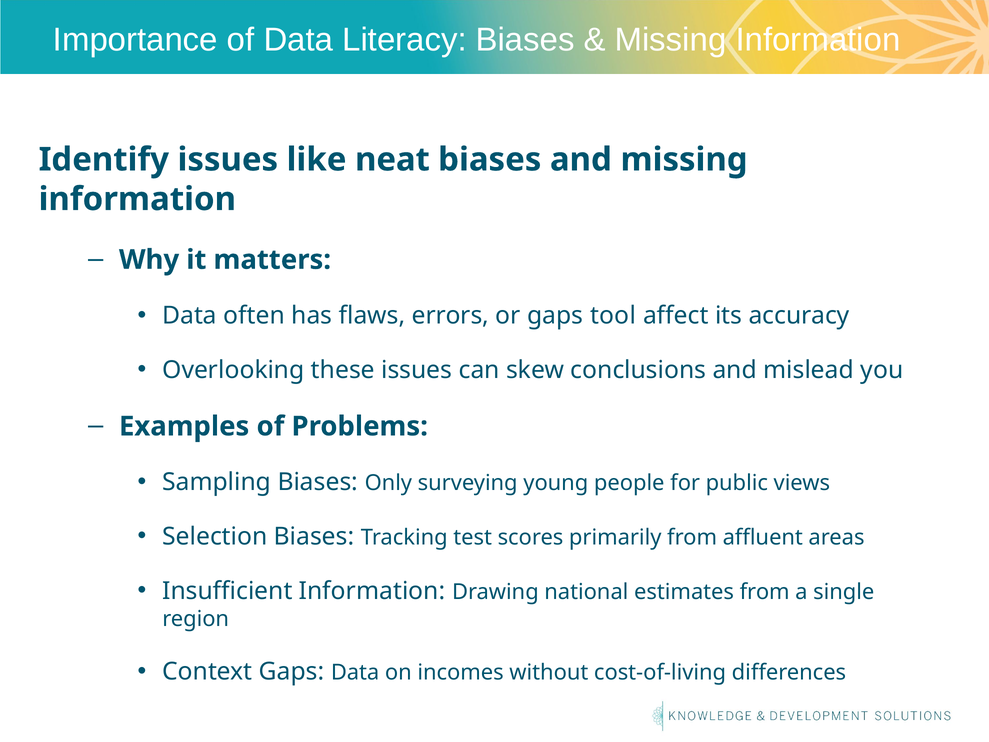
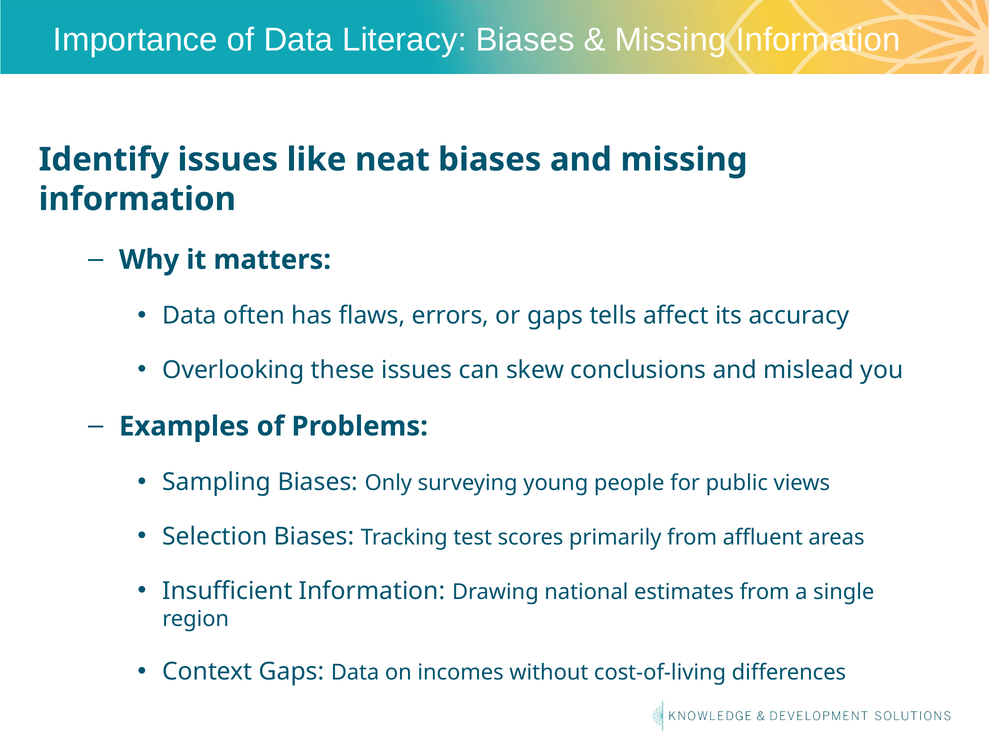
tool: tool -> tells (613, 316)
